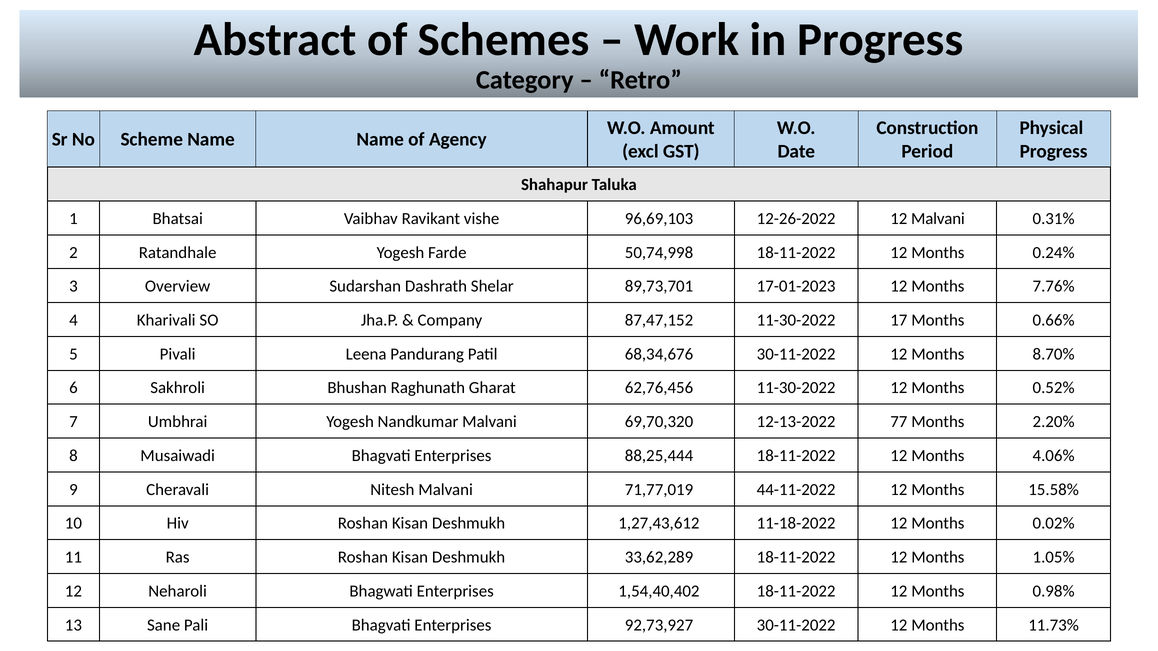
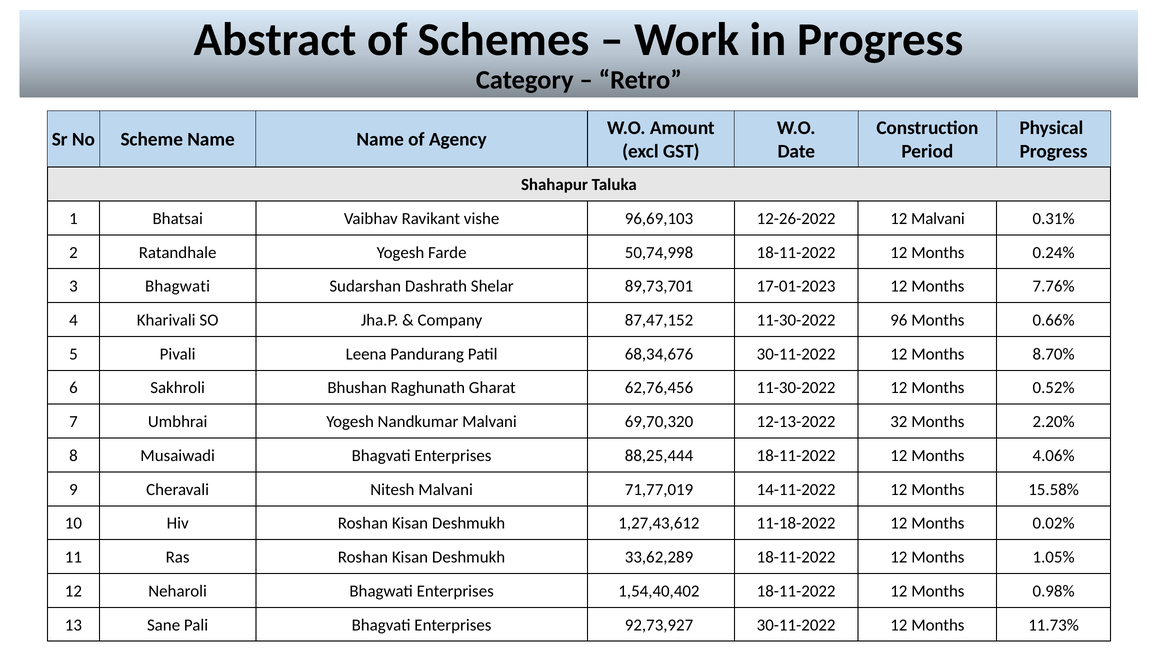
3 Overview: Overview -> Bhagwati (178, 286)
17: 17 -> 96 (899, 320)
77: 77 -> 32 (899, 422)
44-11-2022: 44-11-2022 -> 14-11-2022 (796, 490)
